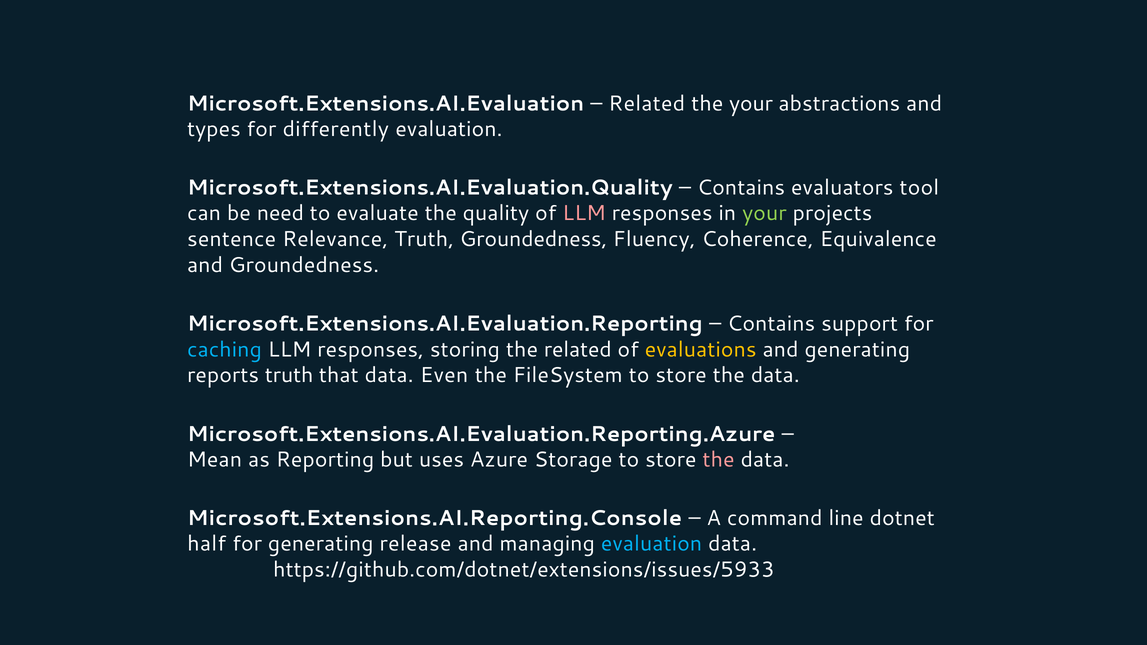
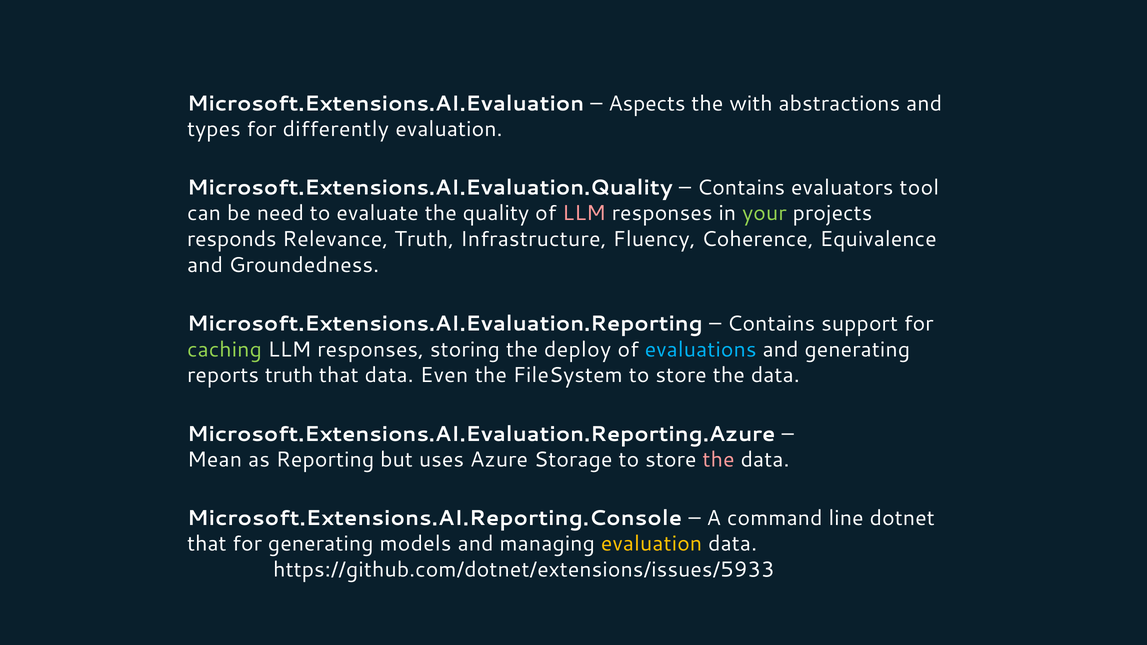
Related: Related -> Aspects (647, 103)
the your: your -> with (751, 103)
sentence: sentence -> responds (232, 239)
Truth Groundedness: Groundedness -> Infrastructure (533, 239)
caching colour: light blue -> light green (224, 350)
the related: related -> deploy (578, 350)
evaluations colour: yellow -> light blue (701, 350)
half: half -> that (207, 544)
release: release -> models (415, 544)
evaluation colour: light blue -> yellow (652, 544)
